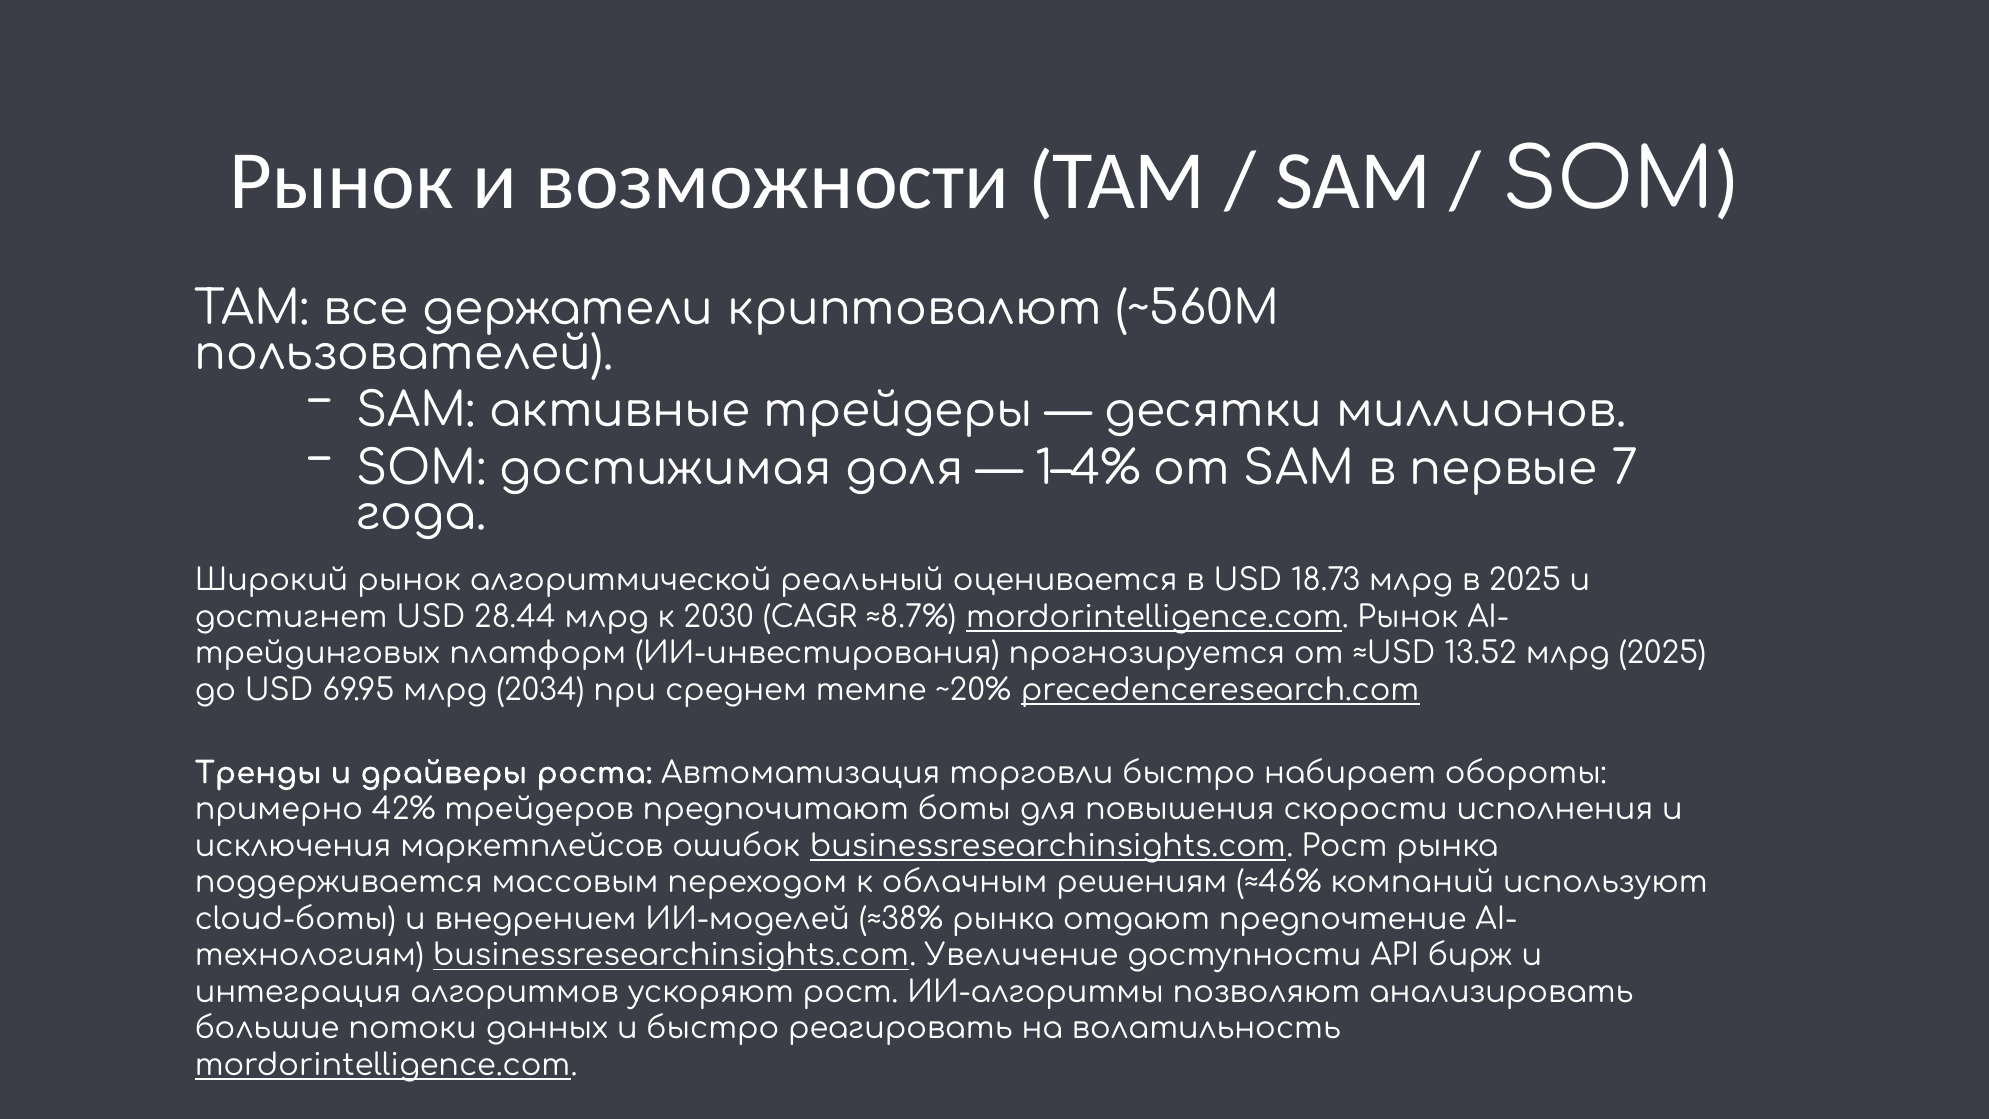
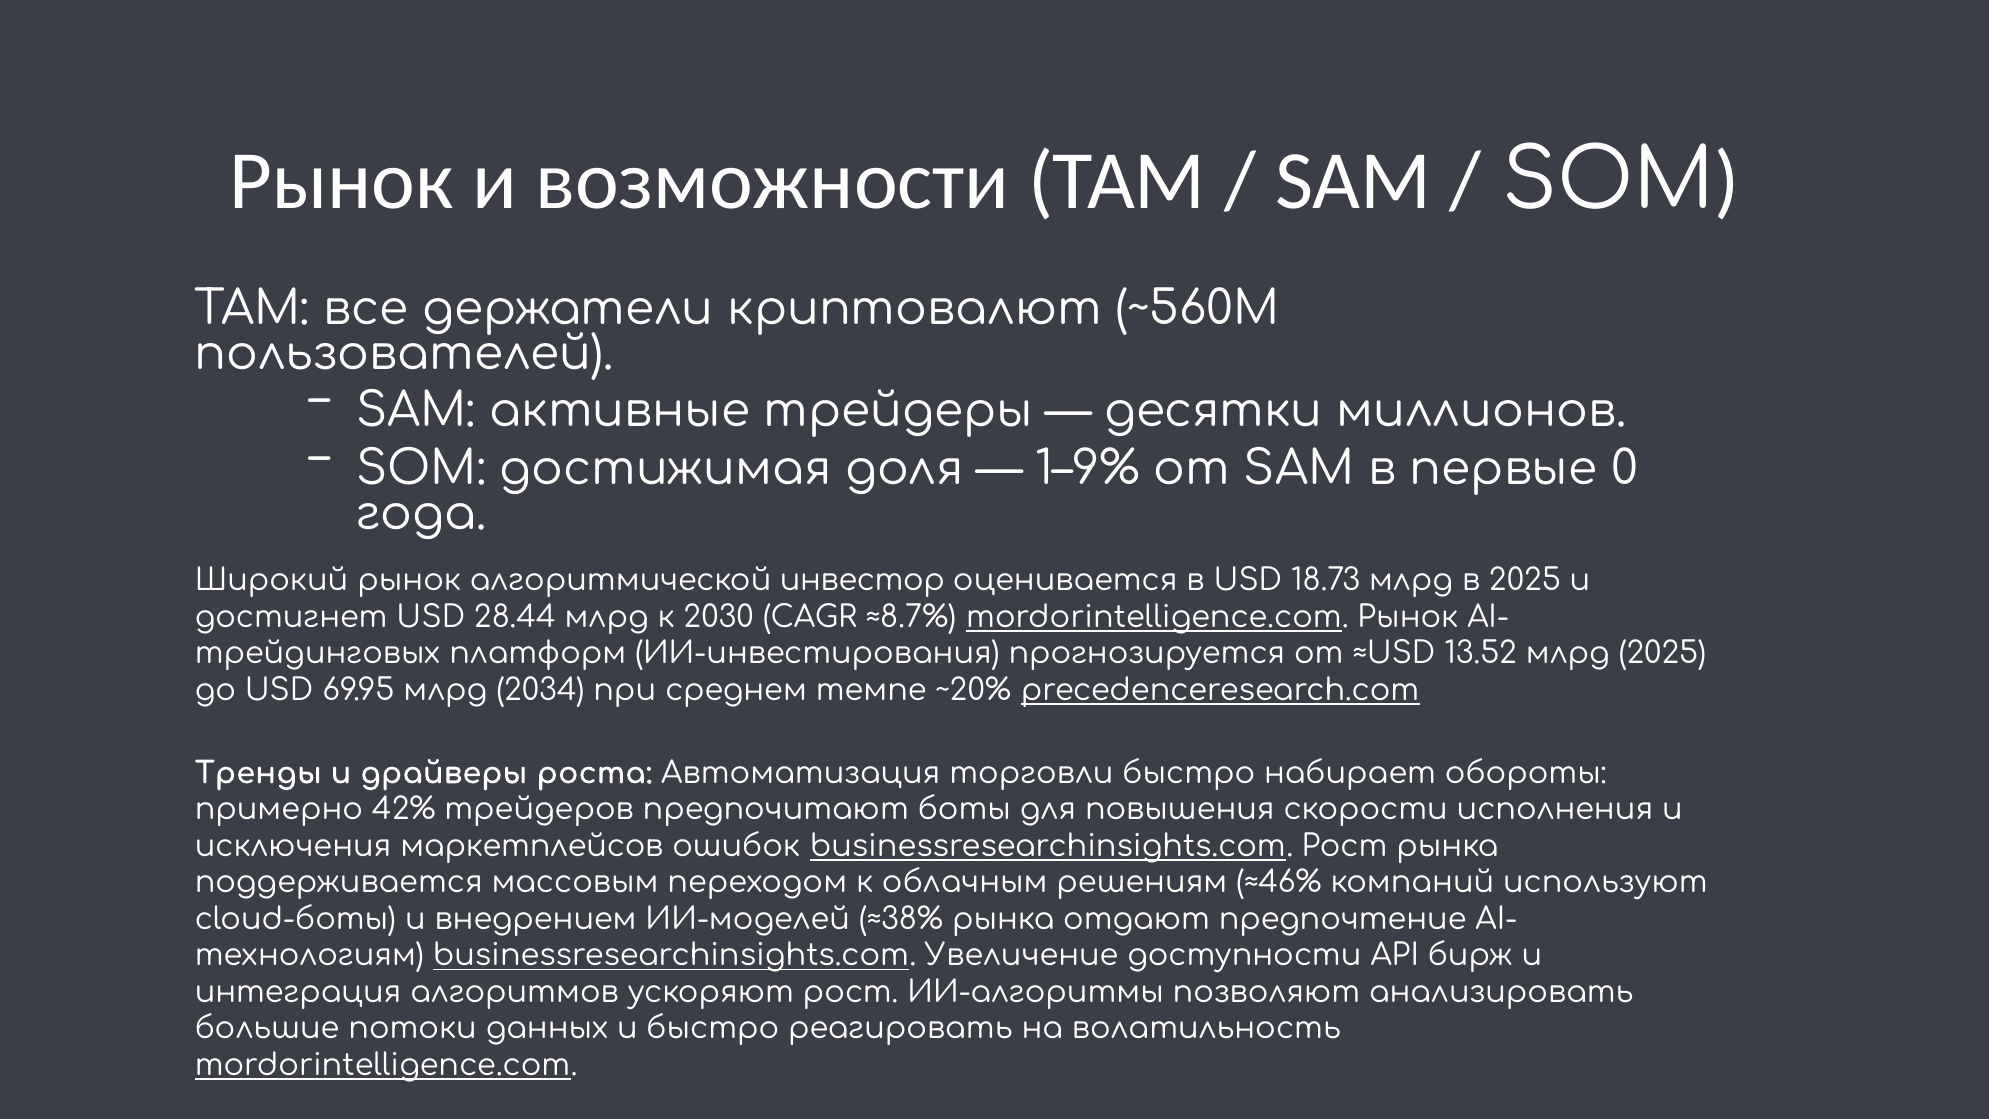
1–4%: 1–4% -> 1–9% (1088, 469)
7: 7 -> 0 (1624, 469)
реальный: реальный -> инвестор (862, 581)
